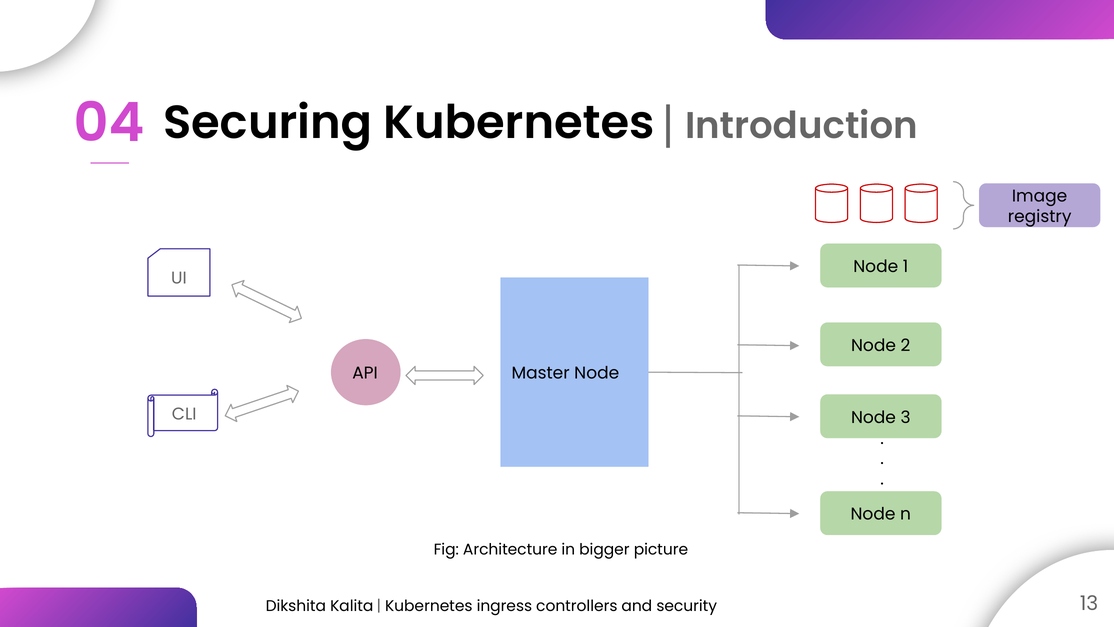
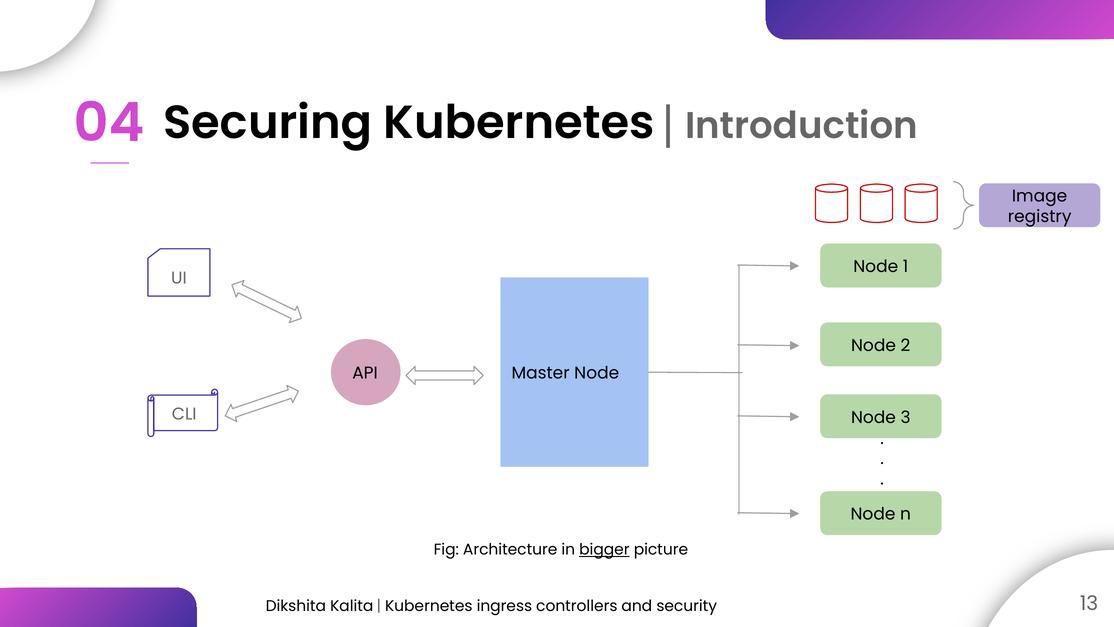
bigger underline: none -> present (604, 550)
